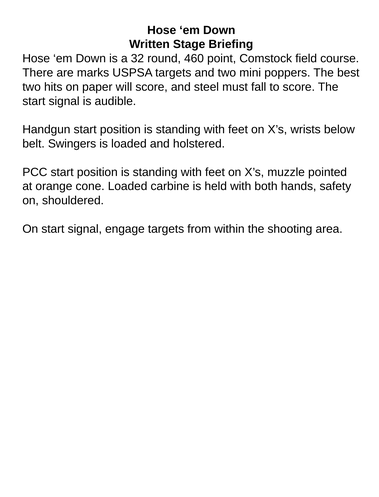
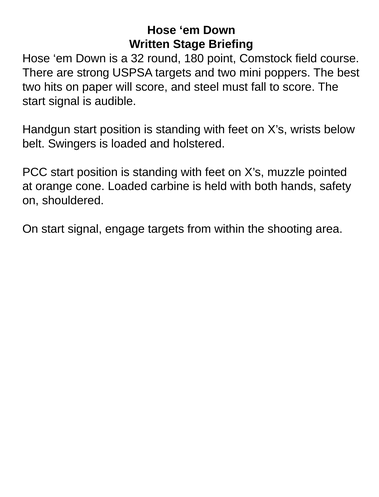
460: 460 -> 180 (194, 59)
marks: marks -> strong (93, 73)
